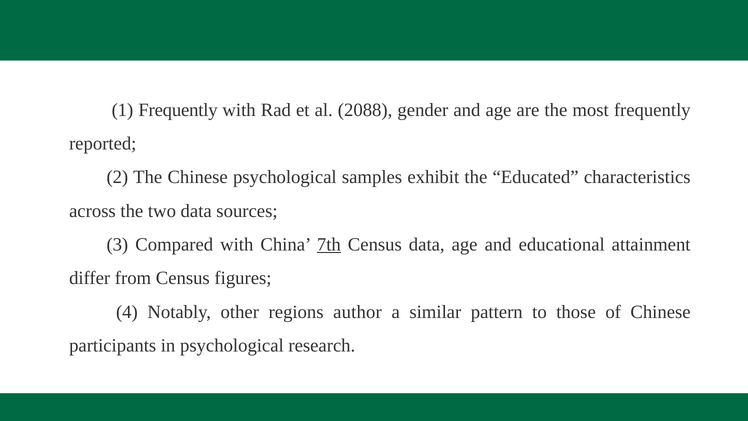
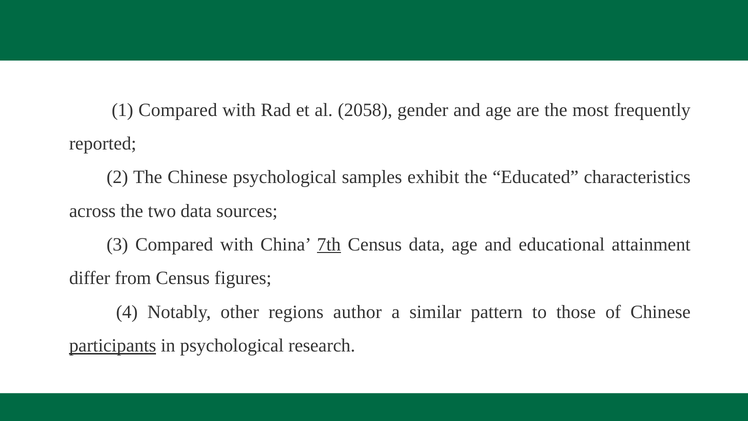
1 Frequently: Frequently -> Compared (178, 110)
2088: 2088 -> 2058 (365, 110)
participants underline: none -> present (113, 345)
